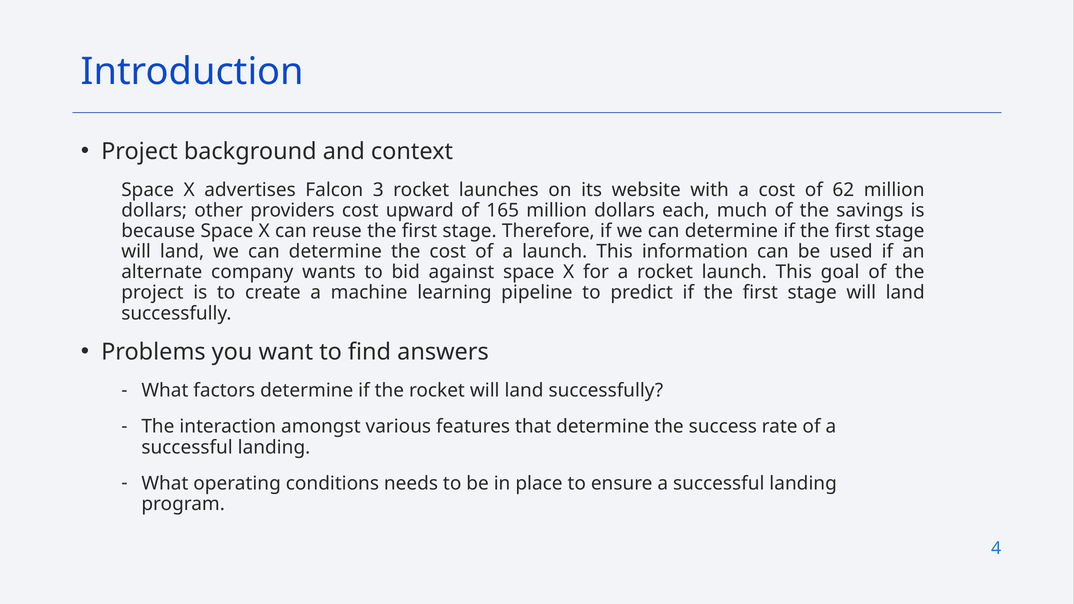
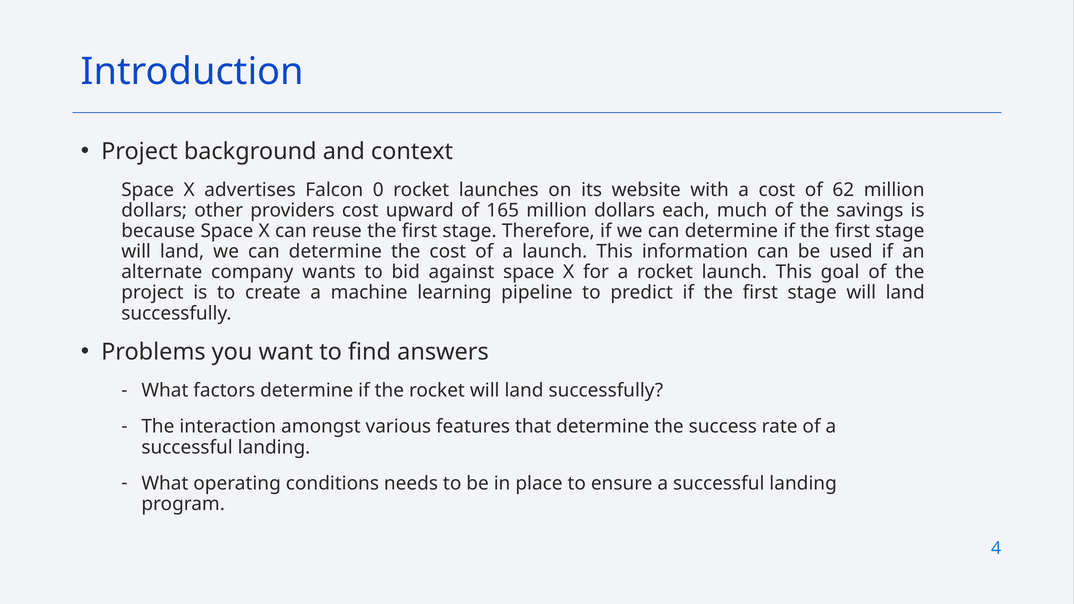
3: 3 -> 0 (378, 190)
